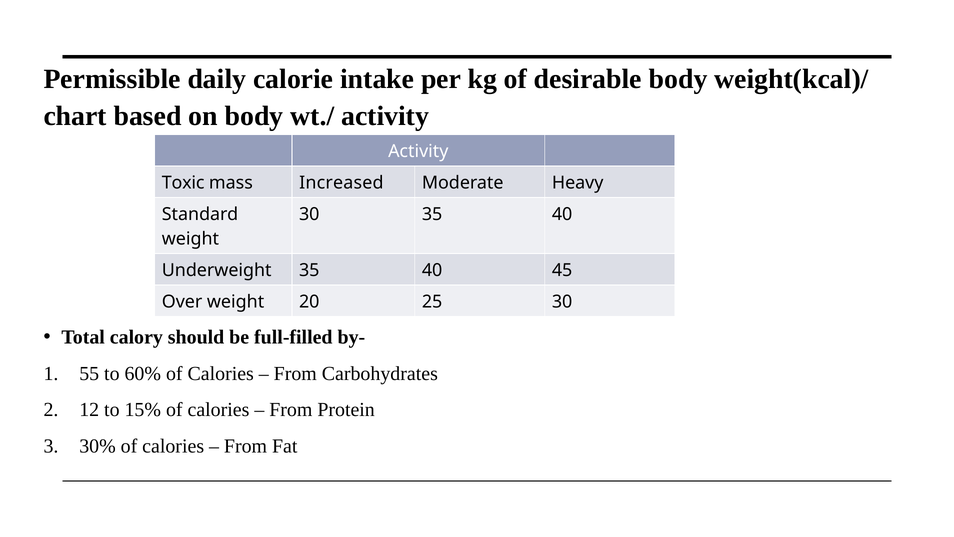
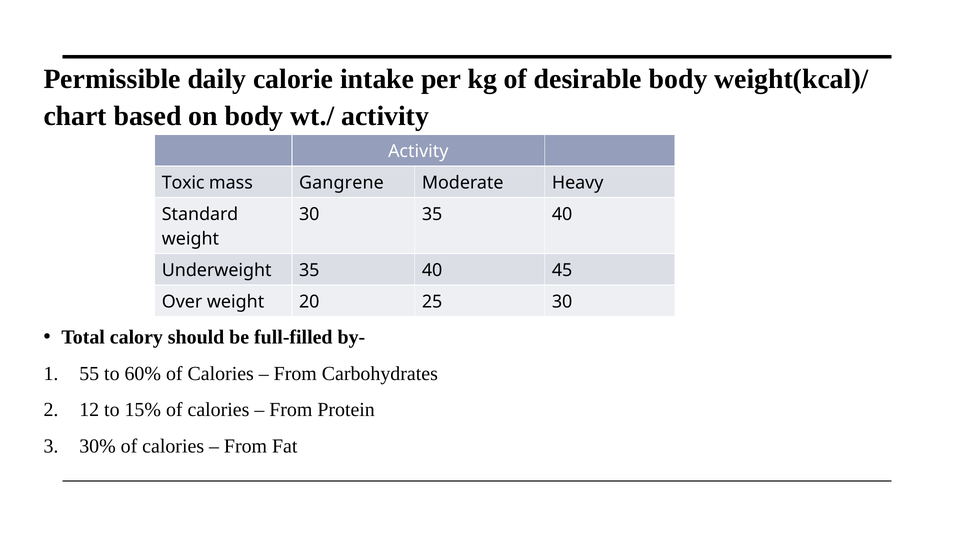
Increased: Increased -> Gangrene (341, 183)
